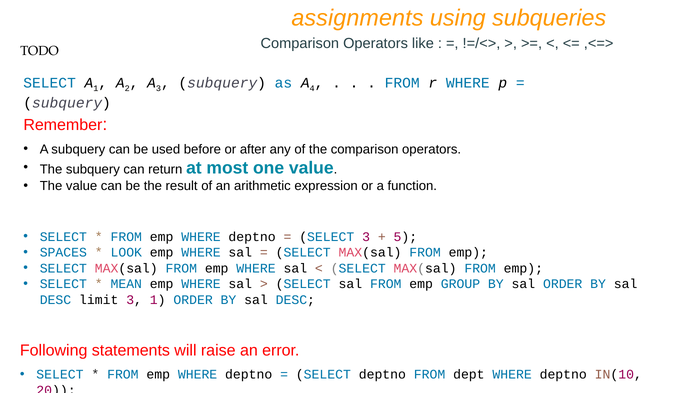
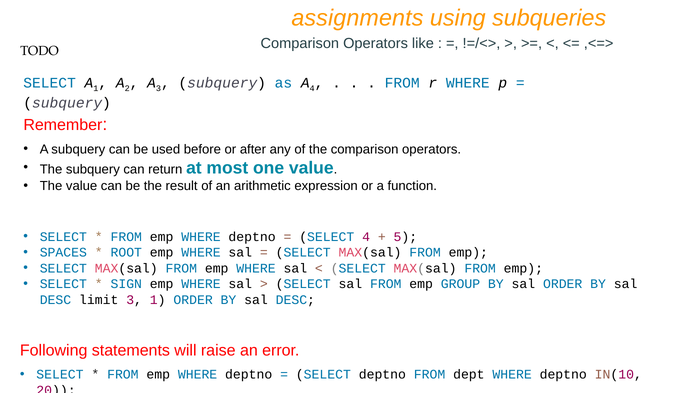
SELECT 3: 3 -> 4 (366, 237)
LOOK: LOOK -> ROOT (126, 253)
MEAN: MEAN -> SIGN (126, 284)
